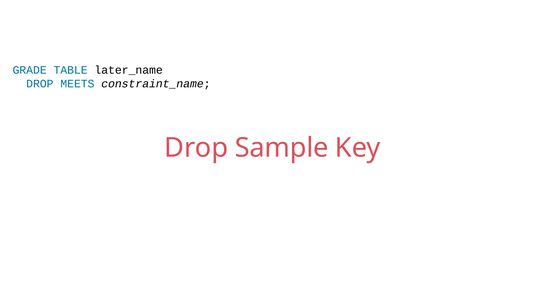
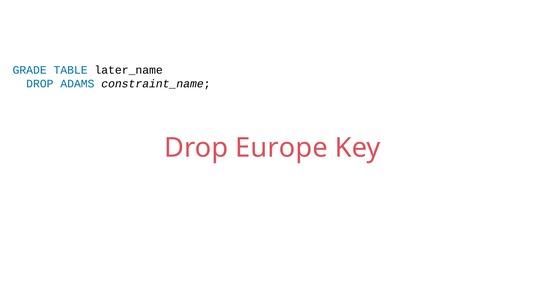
MEETS: MEETS -> ADAMS (77, 84)
Sample: Sample -> Europe (282, 148)
